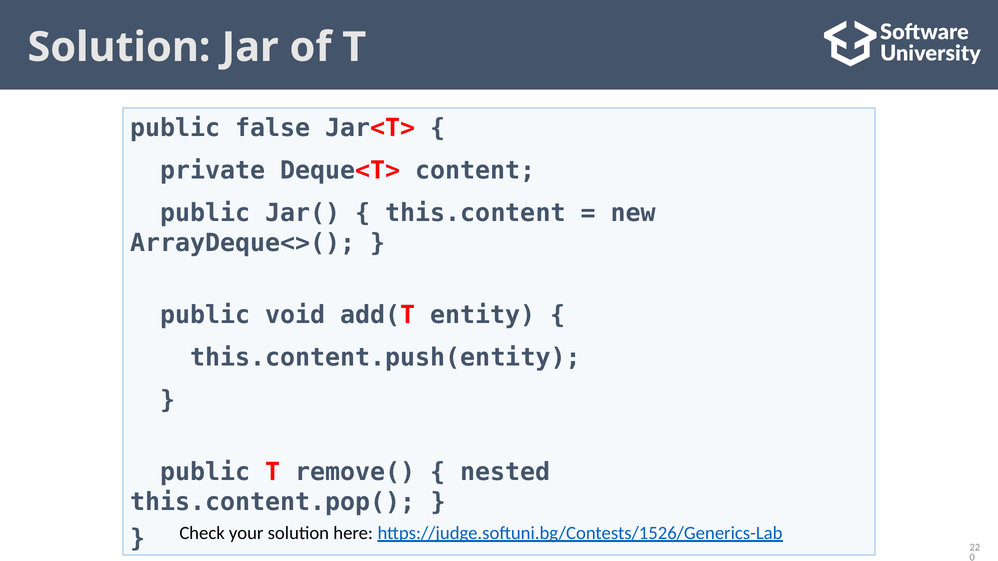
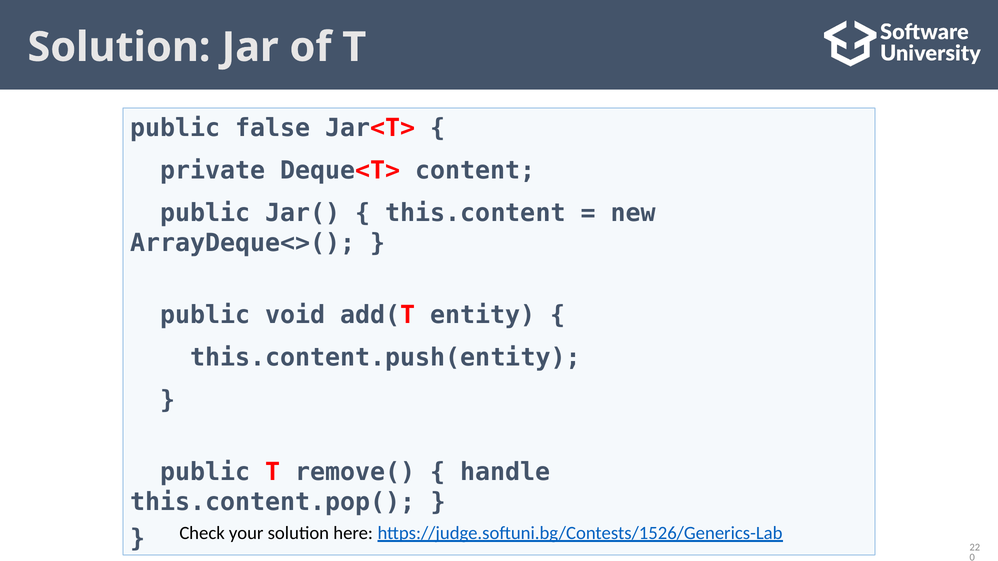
nested: nested -> handle (505, 473)
